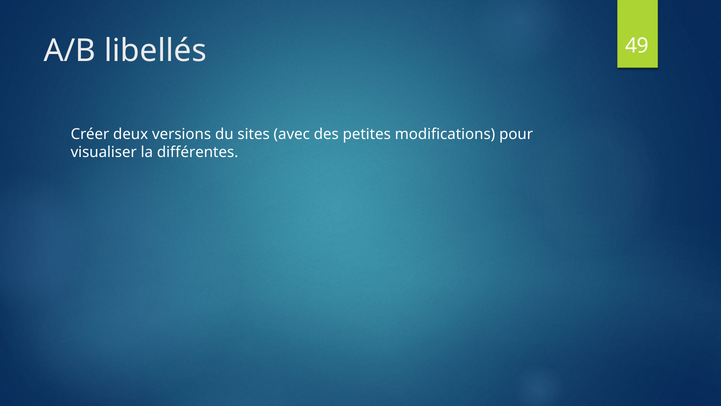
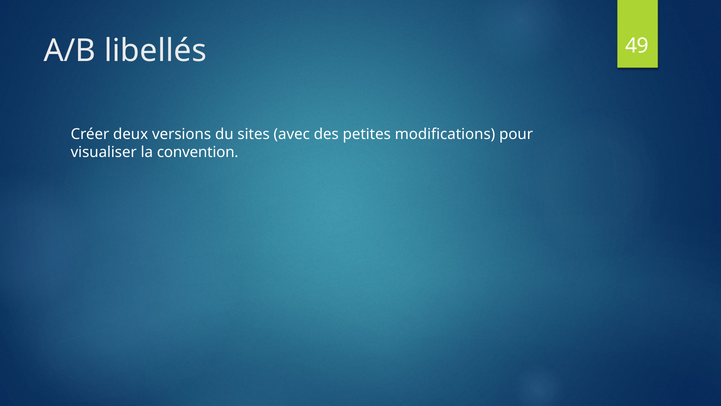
différentes: différentes -> convention (198, 152)
